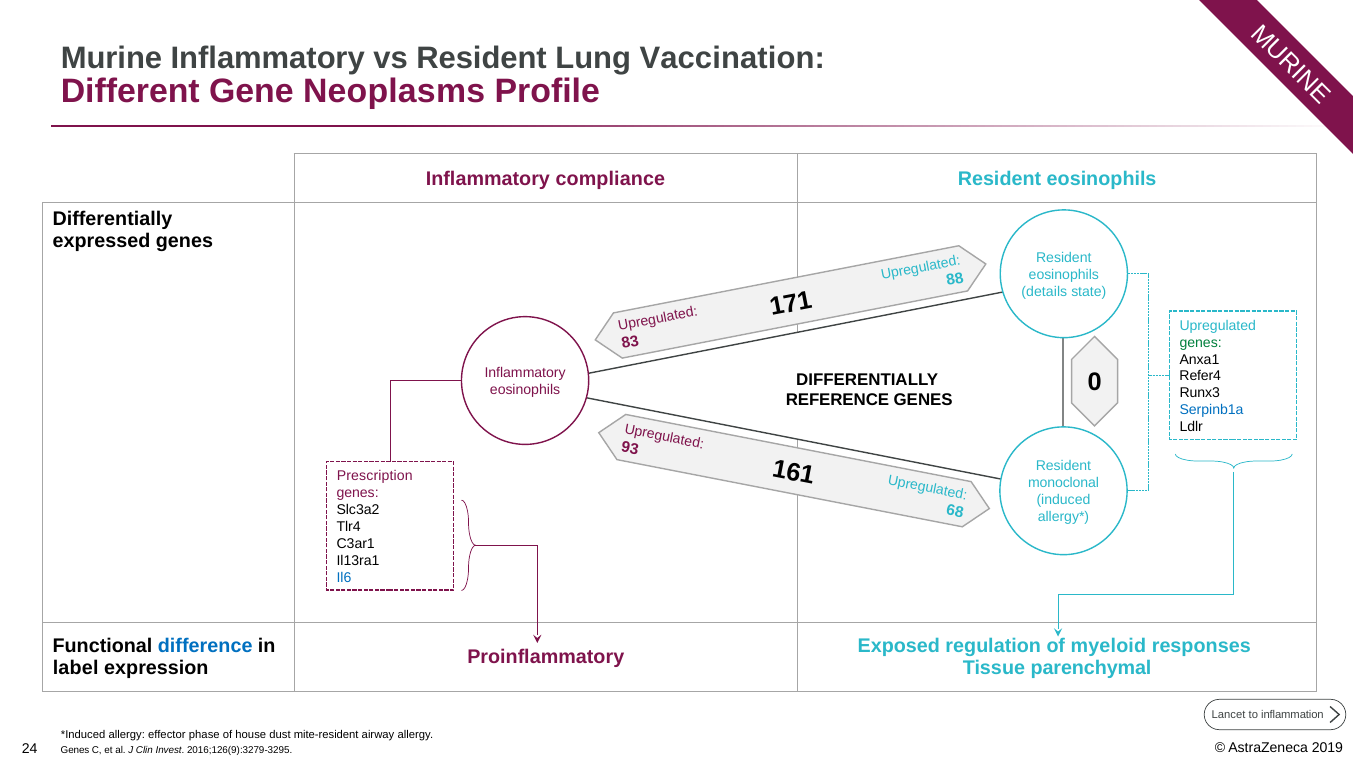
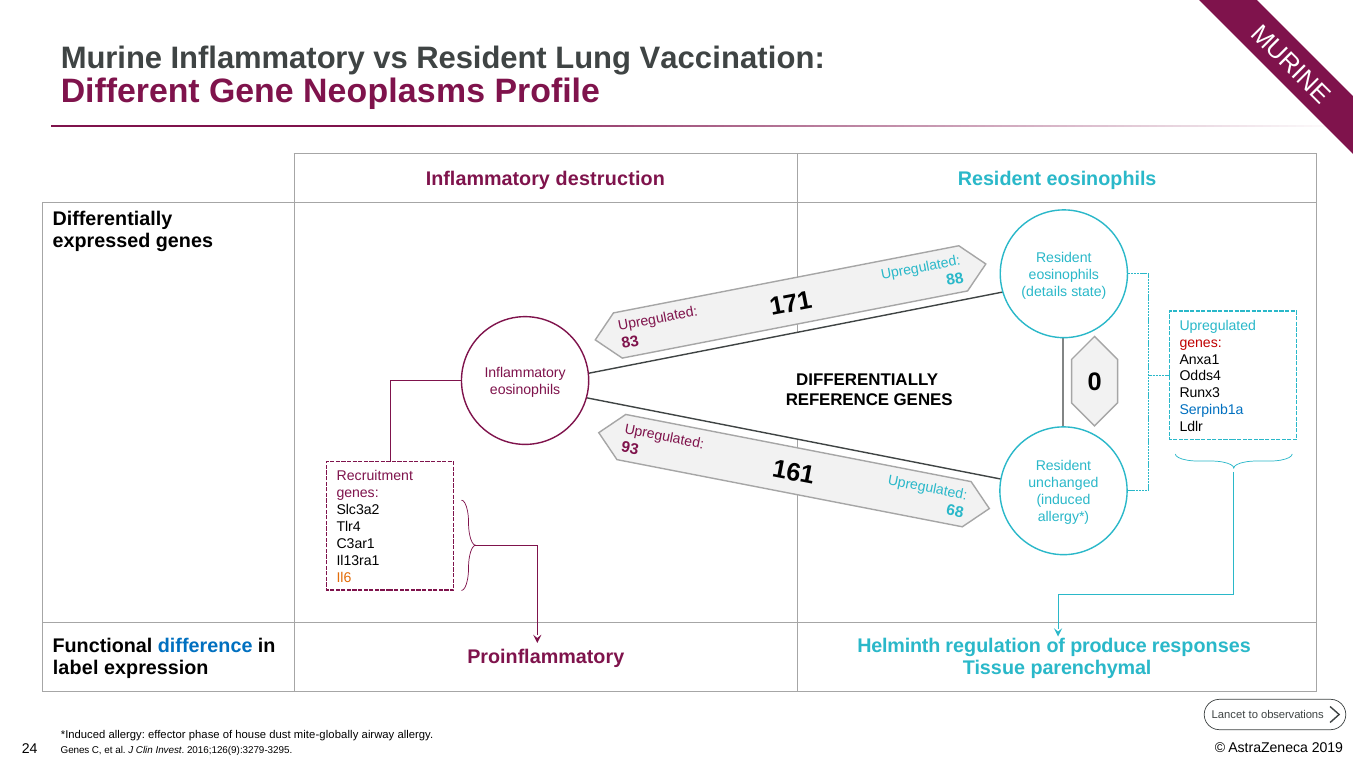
compliance: compliance -> destruction (610, 179)
genes colour: green -> red (1201, 342)
Refer4: Refer4 -> Odds4 (1200, 376)
Prescription: Prescription -> Recruitment (375, 476)
monoclonal: monoclonal -> unchanged (1063, 483)
Il6 colour: blue -> orange (344, 578)
Exposed: Exposed -> Helminth (899, 646)
myeloid: myeloid -> produce (1109, 646)
inflammation: inflammation -> observations (1292, 715)
mite-resident: mite-resident -> mite-globally (326, 735)
